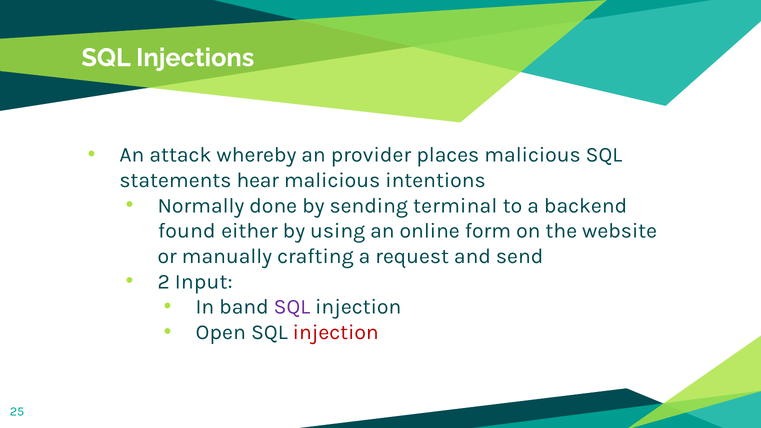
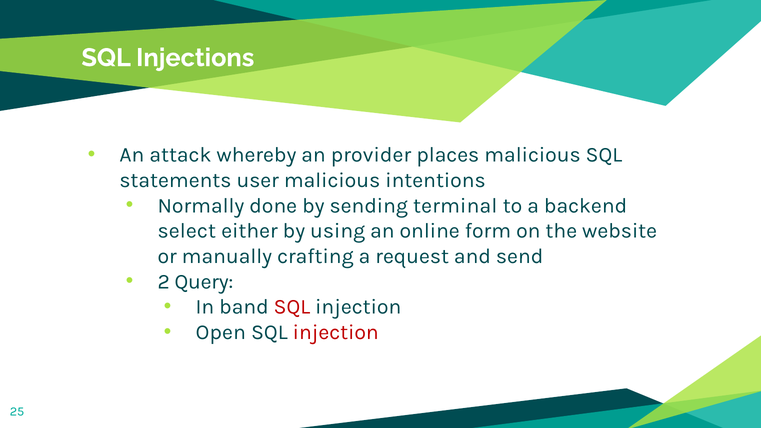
hear: hear -> user (258, 180)
found: found -> select (187, 231)
Input: Input -> Query (204, 282)
SQL colour: purple -> red (292, 307)
